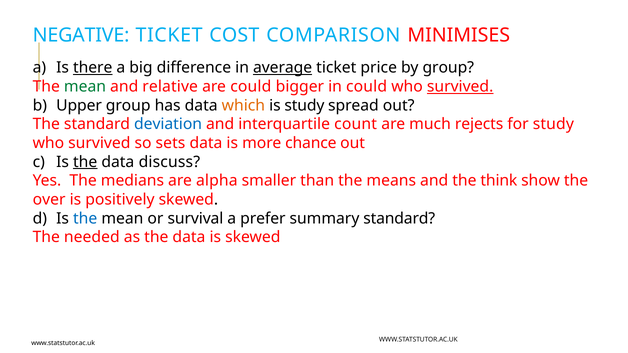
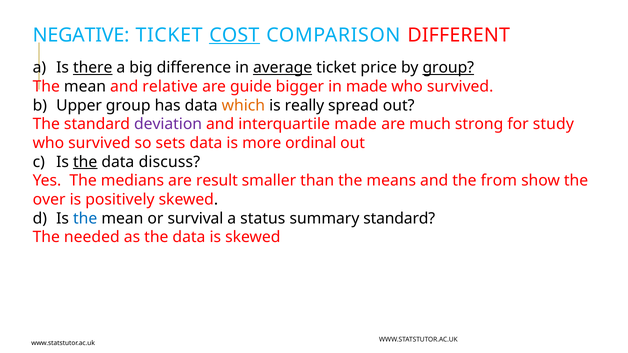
COST underline: none -> present (234, 35)
MINIMISES: MINIMISES -> DIFFERENT (459, 35)
group underline: none -> present (448, 68)
mean colour: green -> black (85, 87)
are could: could -> guide (251, 87)
in could: could -> made (367, 87)
survived underline: present -> none (460, 87)
is study: study -> really (304, 105)
deviation colour: blue -> purple (168, 124)
interquartile count: count -> made (356, 124)
rejects: rejects -> strong (479, 124)
chance: chance -> ordinal (311, 143)
alpha: alpha -> result (217, 181)
think: think -> from (499, 181)
prefer: prefer -> status (263, 218)
